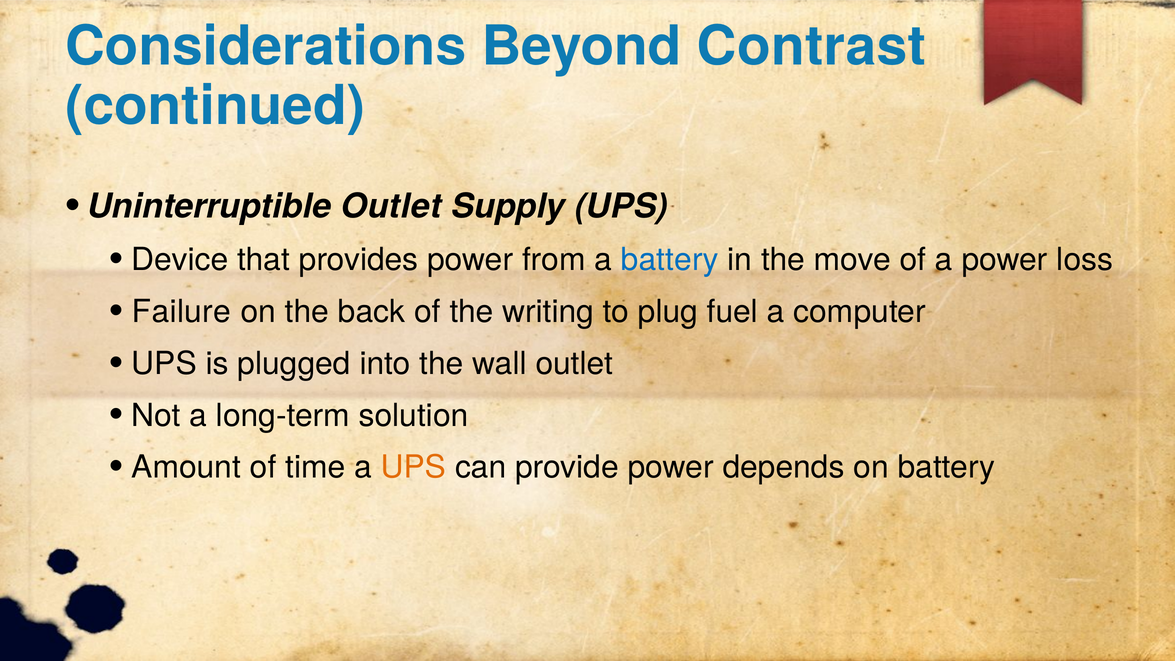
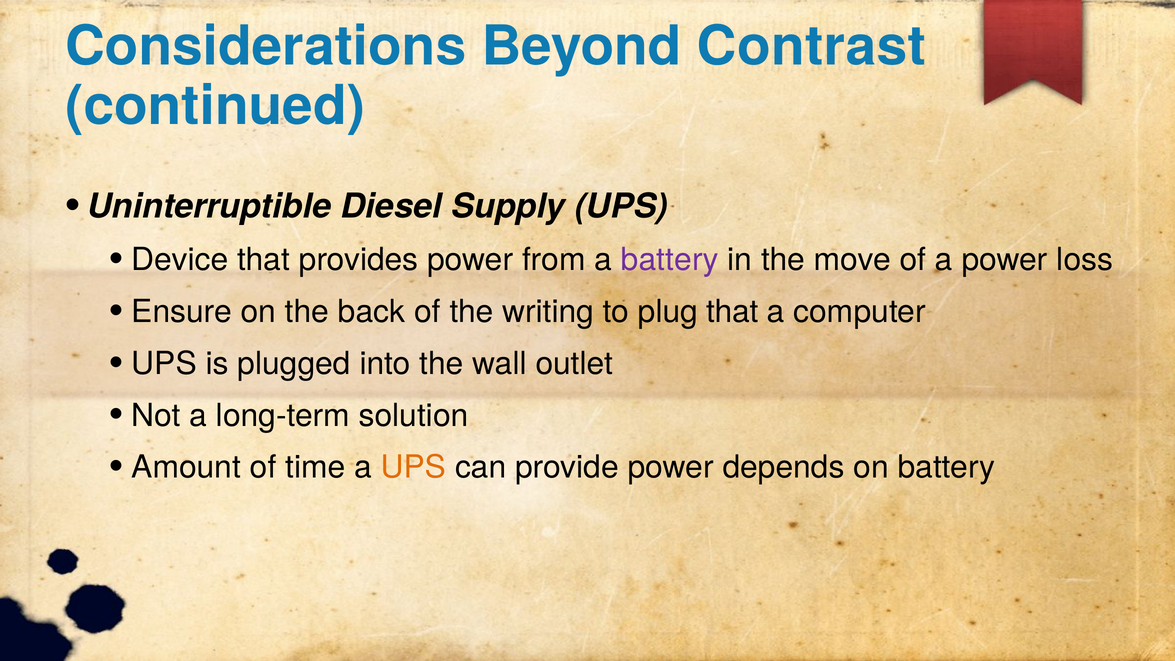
Uninterruptible Outlet: Outlet -> Diesel (391, 207)
battery colour: blue -> purple (670, 260)
Failure: Failure -> Ensure (182, 312)
plug fuel: fuel -> that (733, 312)
